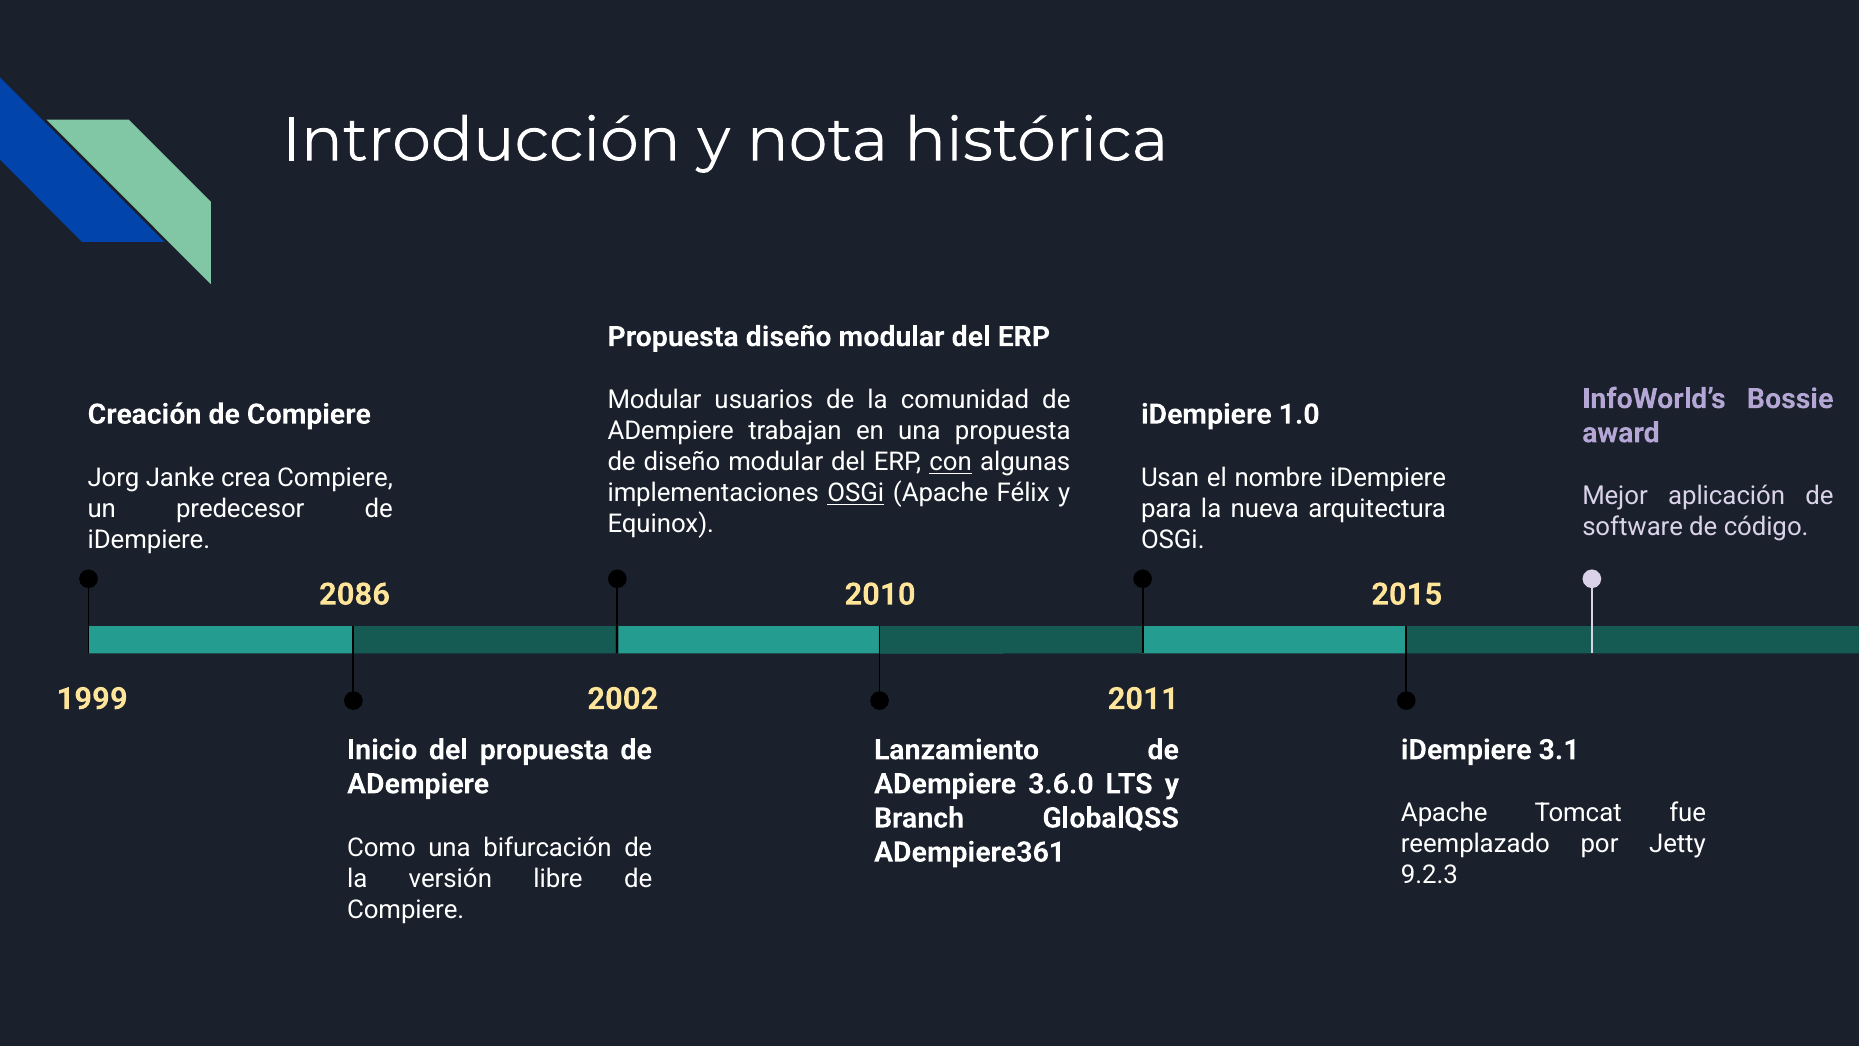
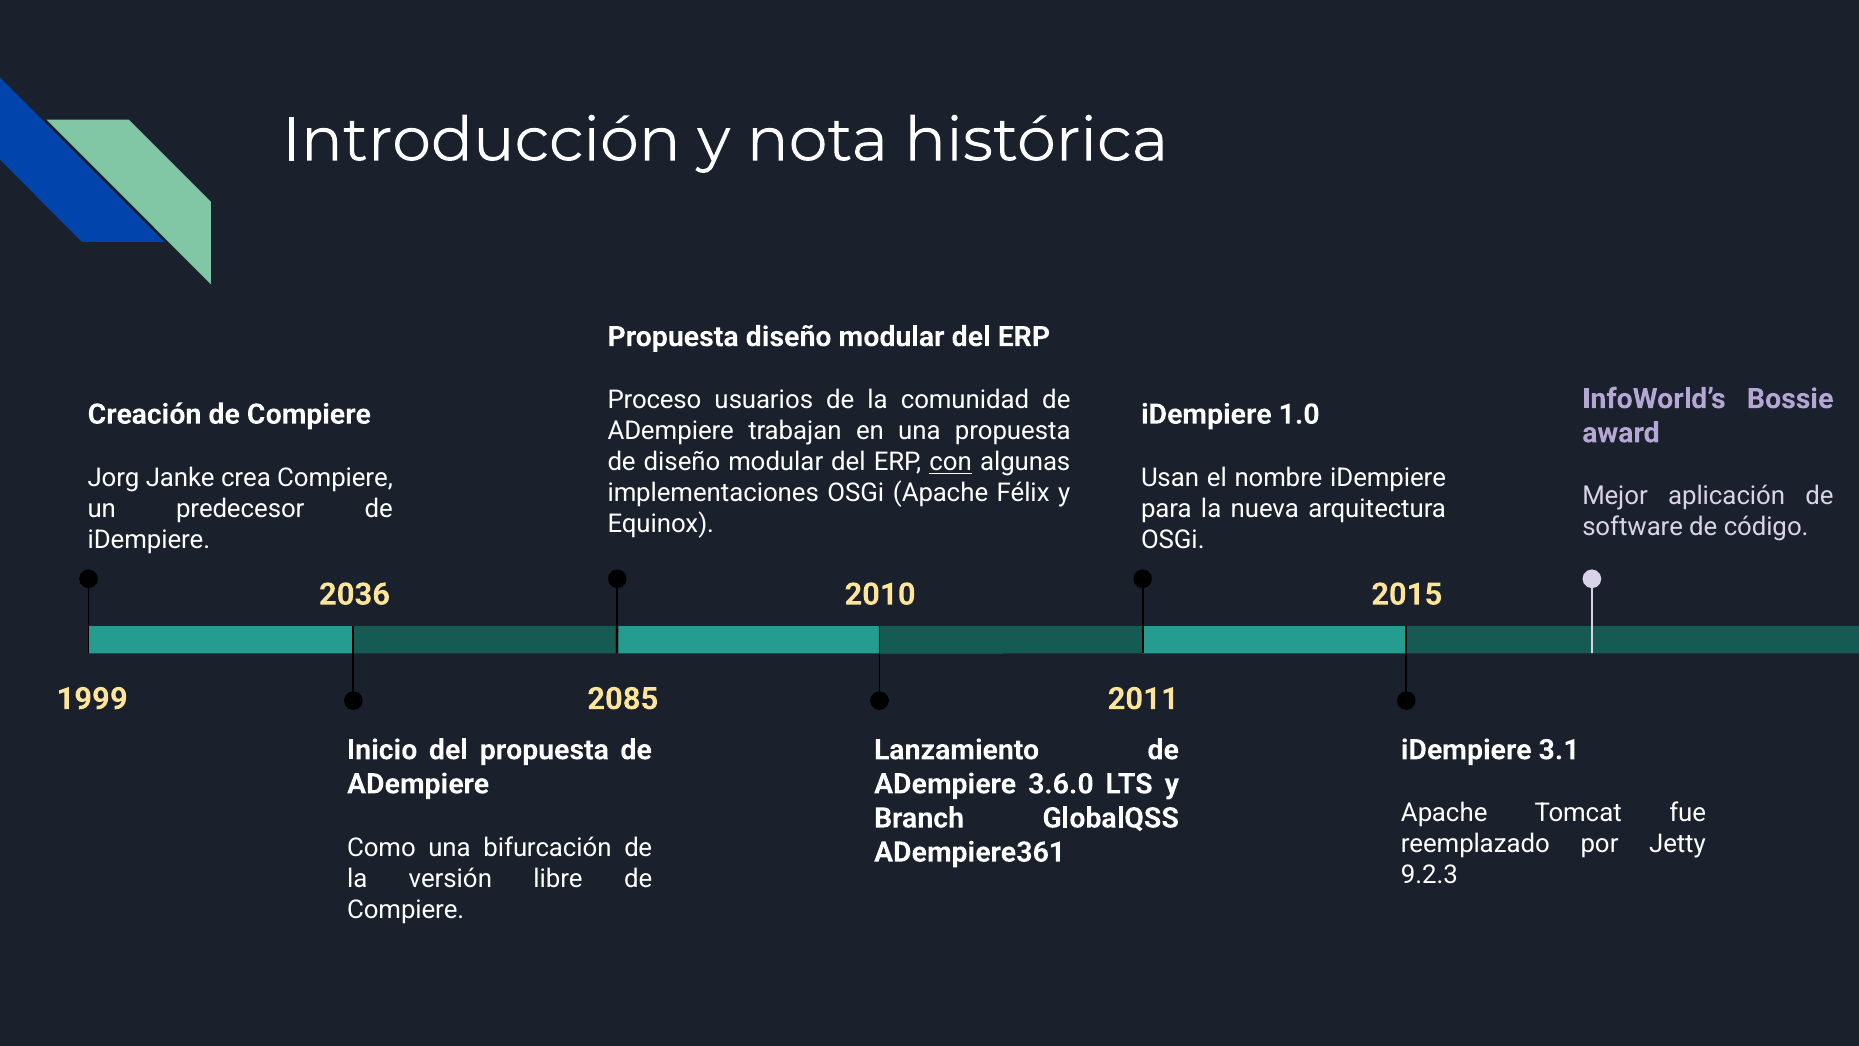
Modular: Modular -> Proceso (654, 400)
OSGi underline: present -> none (856, 493)
2086: 2086 -> 2036 (354, 594)
2002: 2002 -> 2085 (623, 699)
